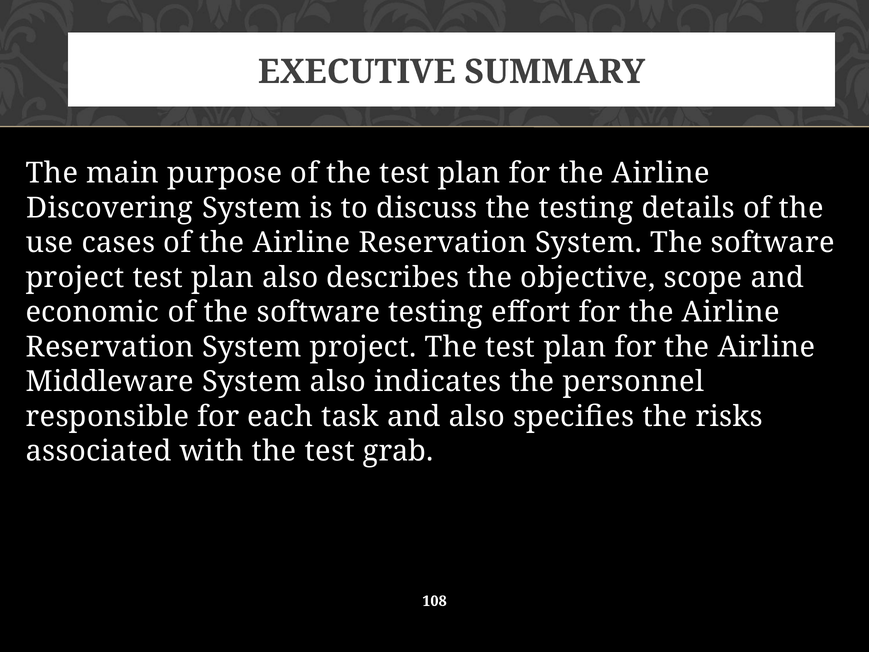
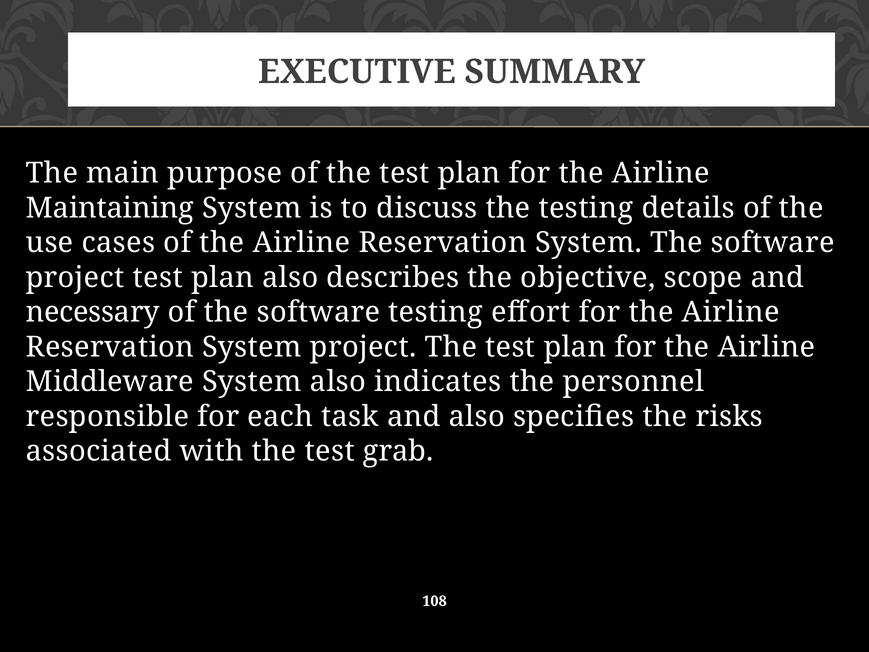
Discovering: Discovering -> Maintaining (110, 208)
economic: economic -> necessary (93, 312)
